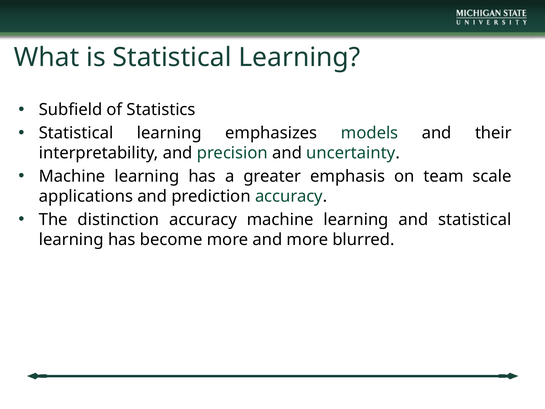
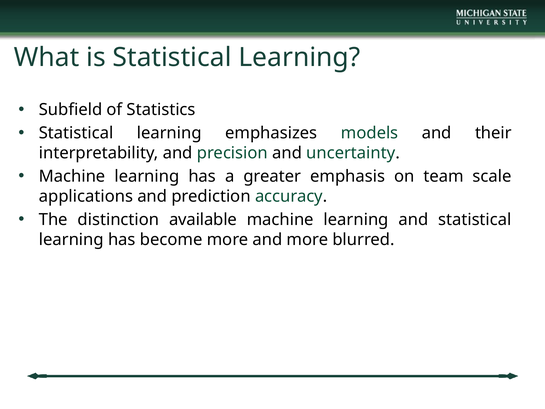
distinction accuracy: accuracy -> available (203, 219)
